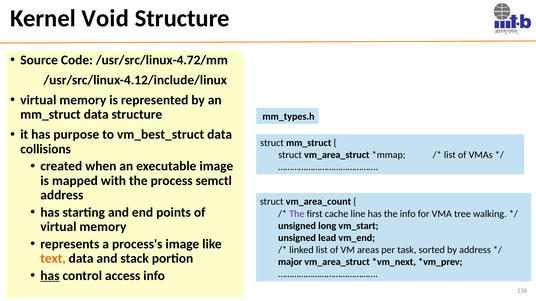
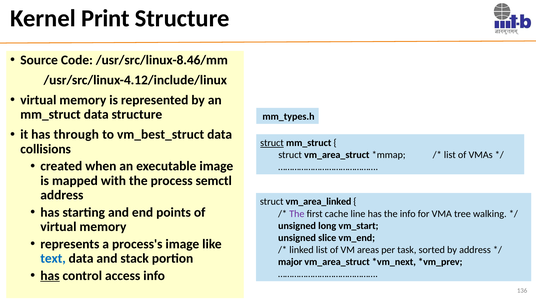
Void: Void -> Print (105, 18)
/usr/src/linux-4.72/mm: /usr/src/linux-4.72/mm -> /usr/src/linux-8.46/mm (162, 60)
purpose: purpose -> through (76, 135)
struct underline: none -> present (272, 143)
vm_area_count: vm_area_count -> vm_area_linked (318, 202)
lead: lead -> slice (327, 238)
text colour: orange -> blue (53, 259)
